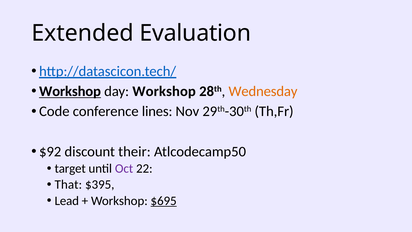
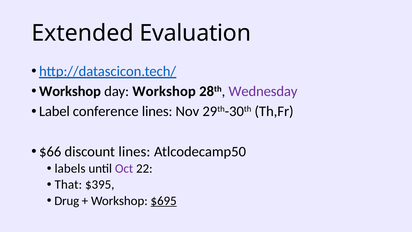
Workshop underline: present -> none (70, 91)
Wednesday colour: orange -> purple (263, 91)
Code: Code -> Label (54, 111)
$92: $92 -> $66 (50, 151)
discount their: their -> lines (134, 151)
target: target -> labels (70, 168)
Lead: Lead -> Drug (67, 201)
